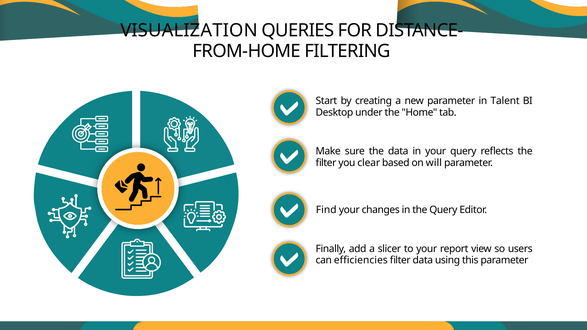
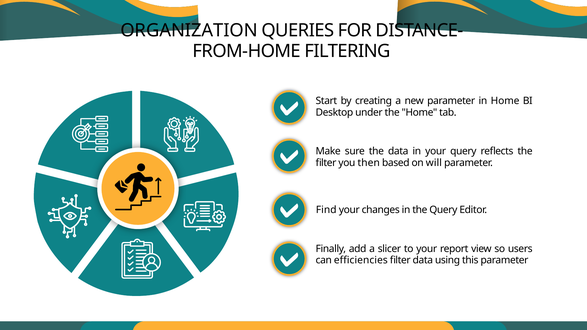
VISUALIZATION: VISUALIZATION -> ORGANIZATION (189, 30)
in Talent: Talent -> Home (505, 101)
clear: clear -> then (369, 163)
